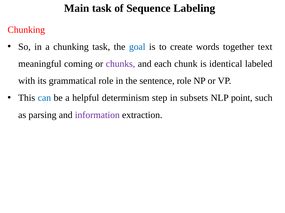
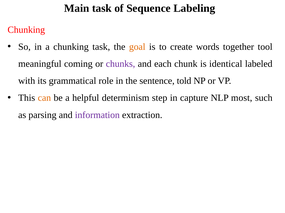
goal colour: blue -> orange (137, 47)
text: text -> tool (265, 47)
sentence role: role -> told (184, 81)
can colour: blue -> orange (44, 98)
subsets: subsets -> capture (194, 98)
point: point -> most (242, 98)
